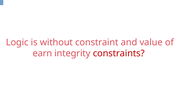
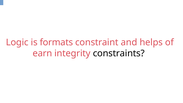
without: without -> formats (56, 42)
value: value -> helps (151, 42)
constraints colour: red -> black (119, 53)
